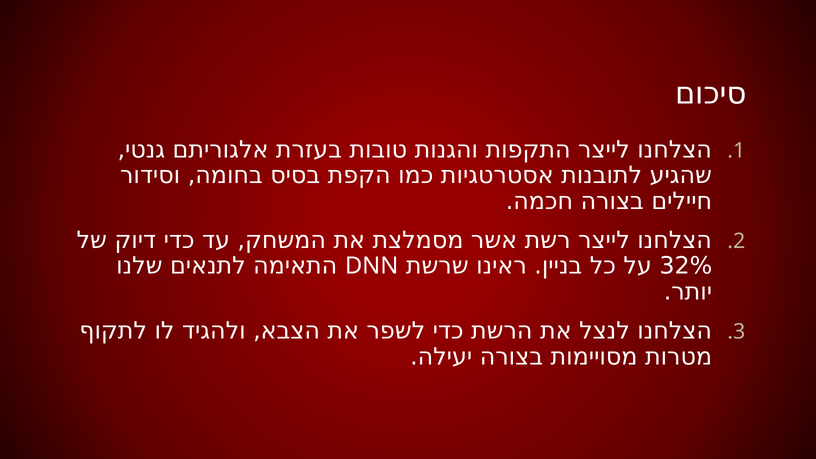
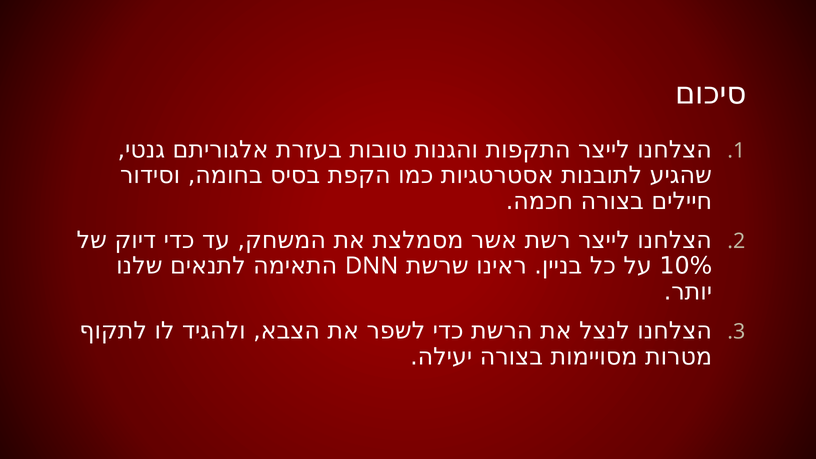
32%: 32% -> 10% (686, 266)
